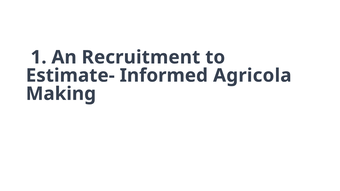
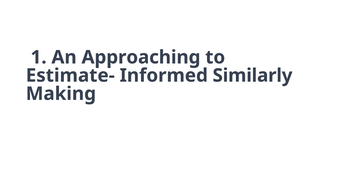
Recruitment: Recruitment -> Approaching (141, 57)
Agricola: Agricola -> Similarly (252, 76)
